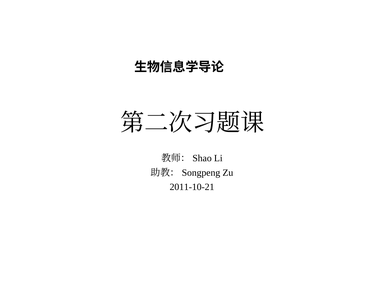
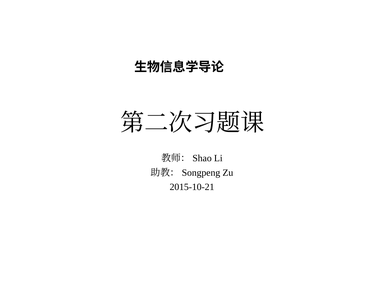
2011-10-21: 2011-10-21 -> 2015-10-21 (192, 187)
